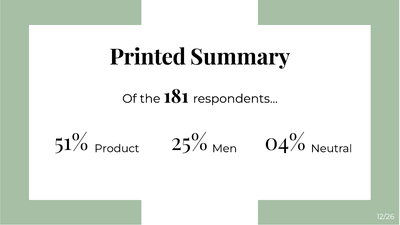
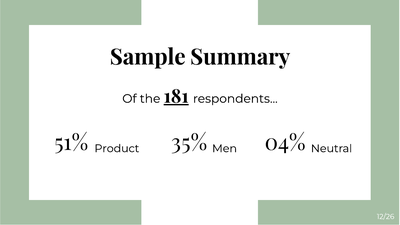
Printed: Printed -> Sample (148, 57)
181 underline: none -> present (176, 97)
25%: 25% -> 35% (189, 143)
